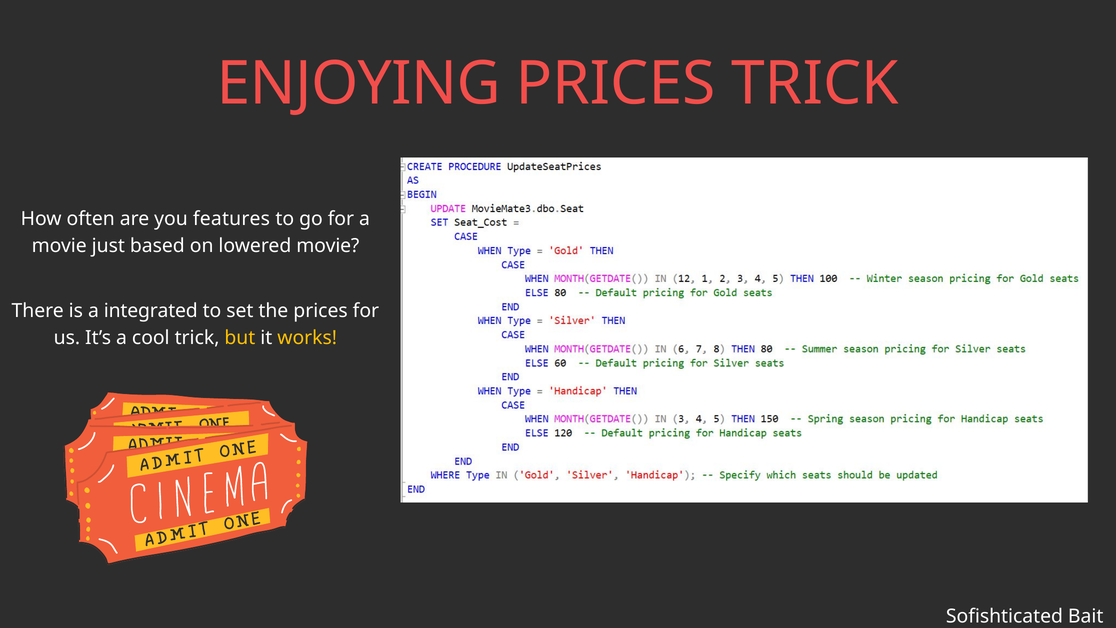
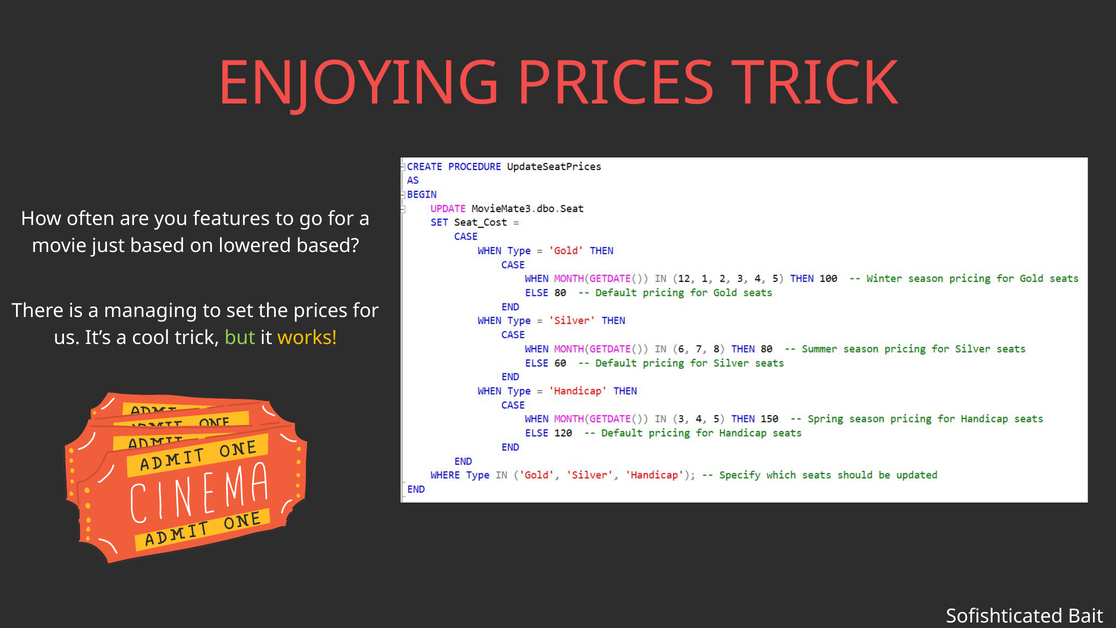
lowered movie: movie -> based (328, 246)
integrated: integrated -> managing (151, 311)
but colour: yellow -> light green (240, 338)
